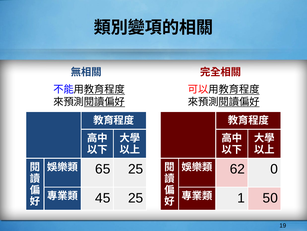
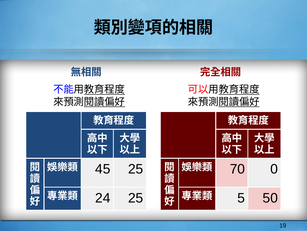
65: 65 -> 45 (103, 169)
62: 62 -> 70 (237, 169)
45: 45 -> 24 (103, 197)
1: 1 -> 5 (241, 197)
